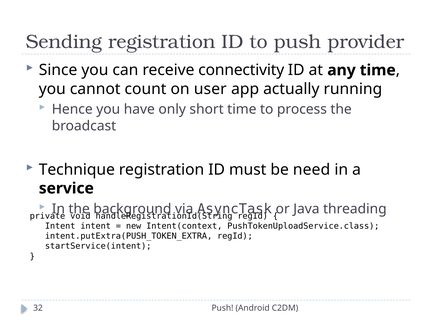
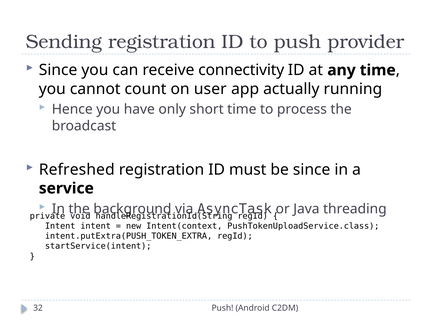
Technique: Technique -> Refreshed (77, 170)
be need: need -> since (312, 170)
